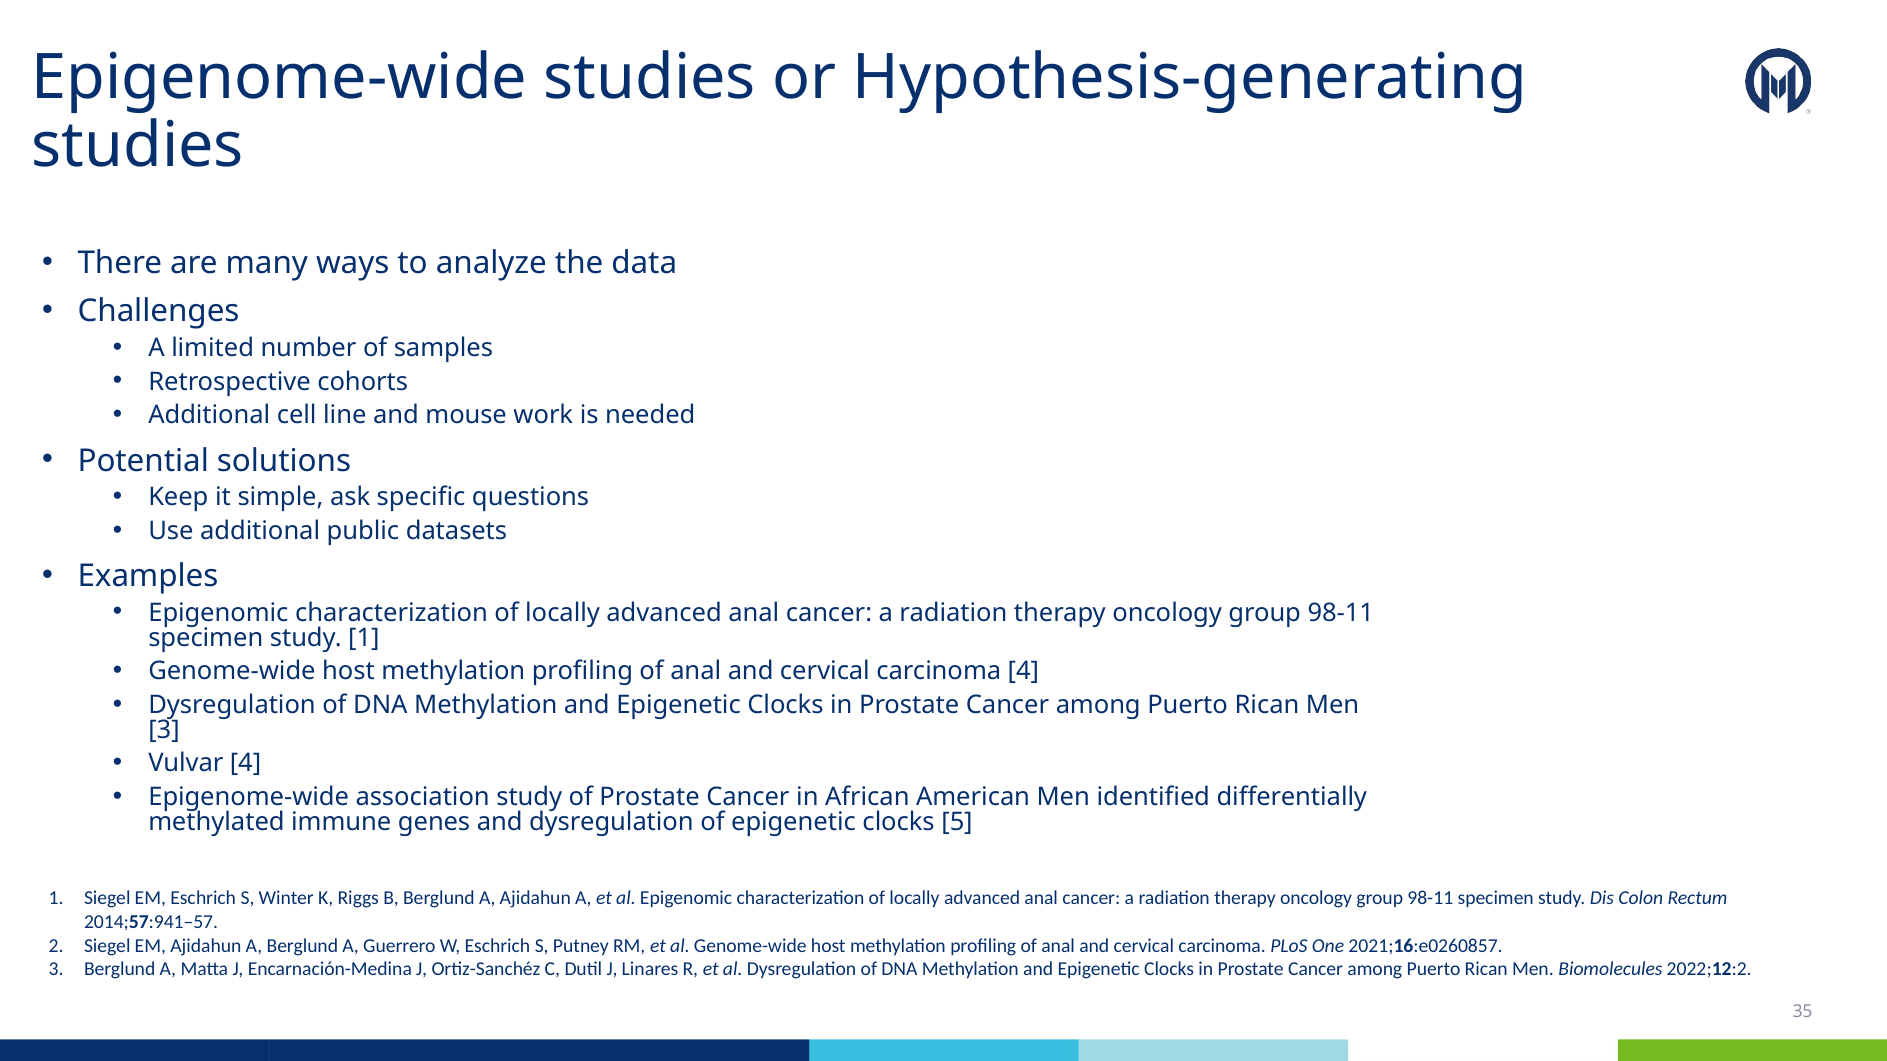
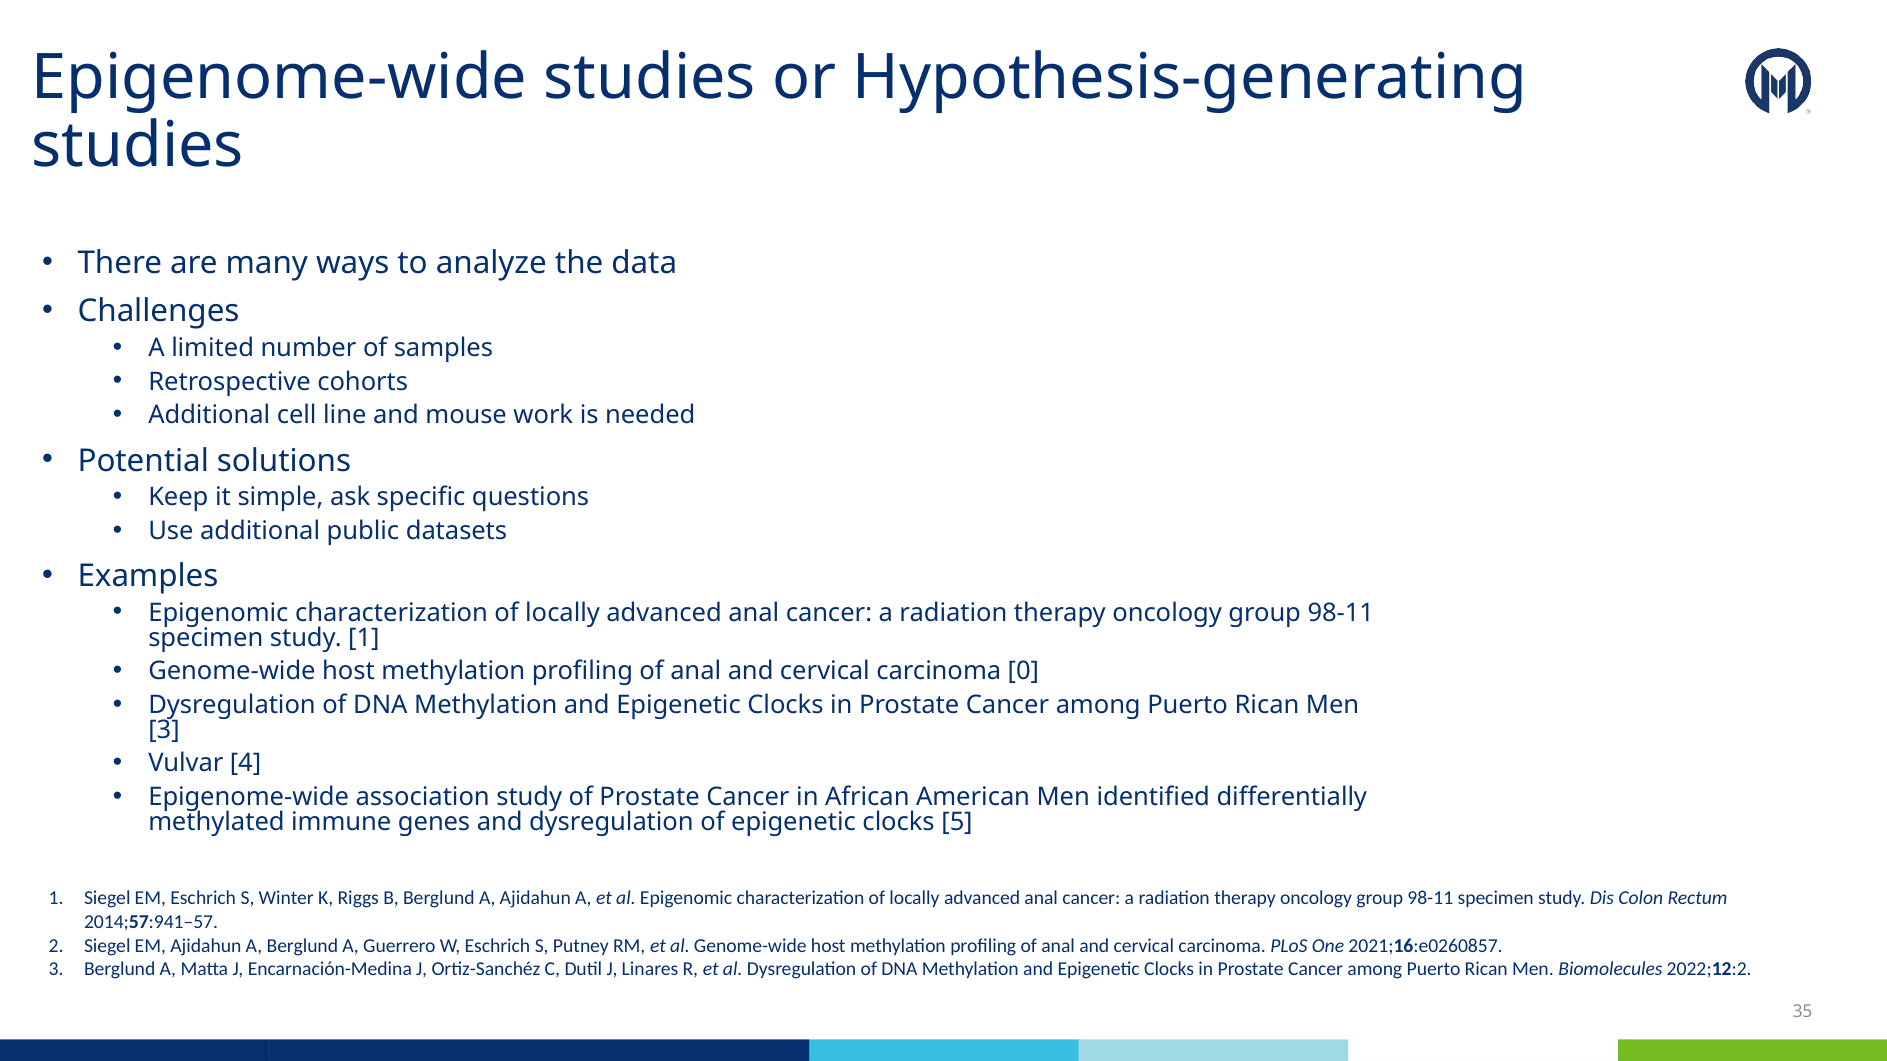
carcinoma 4: 4 -> 0 (1023, 672)
